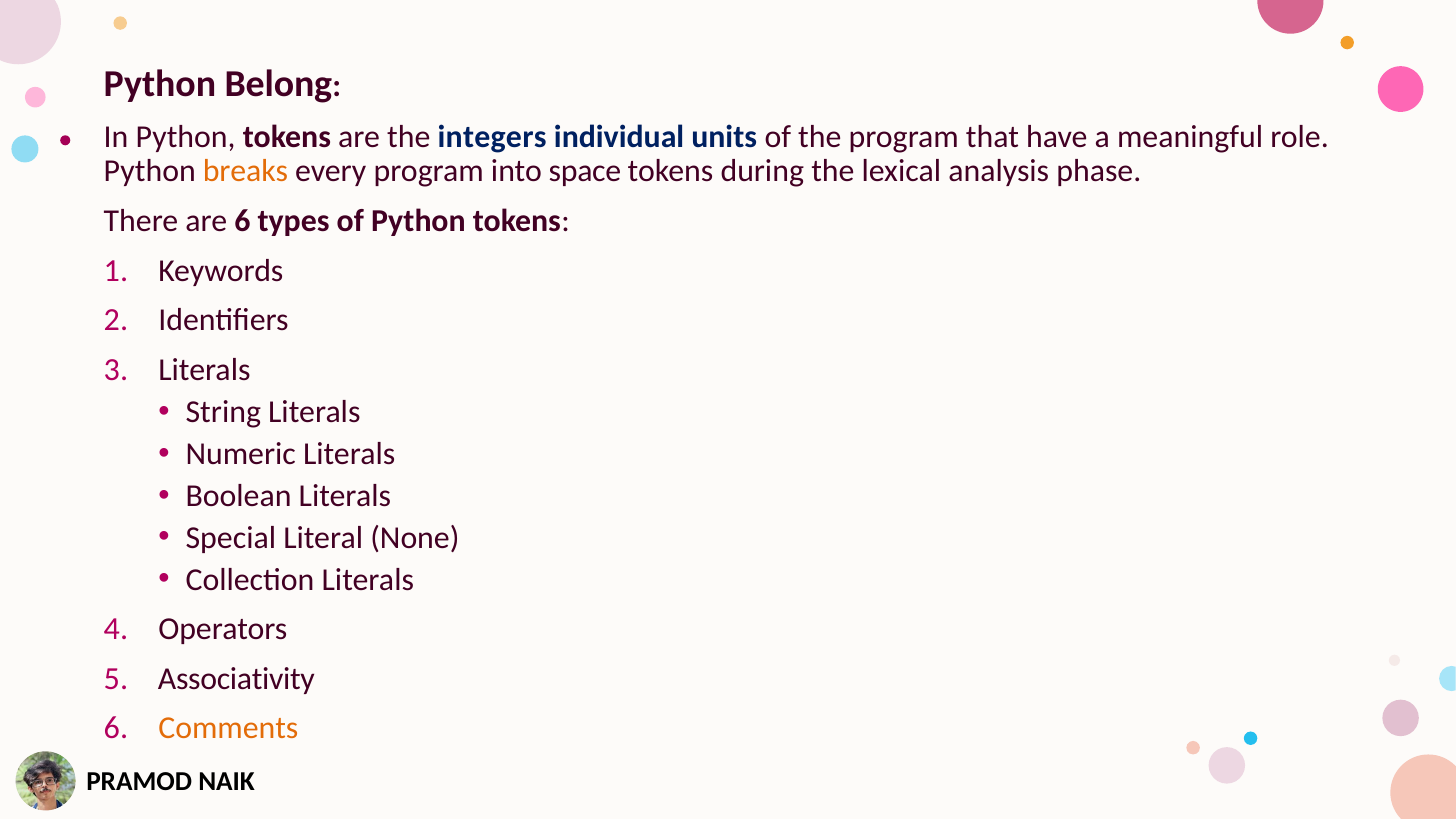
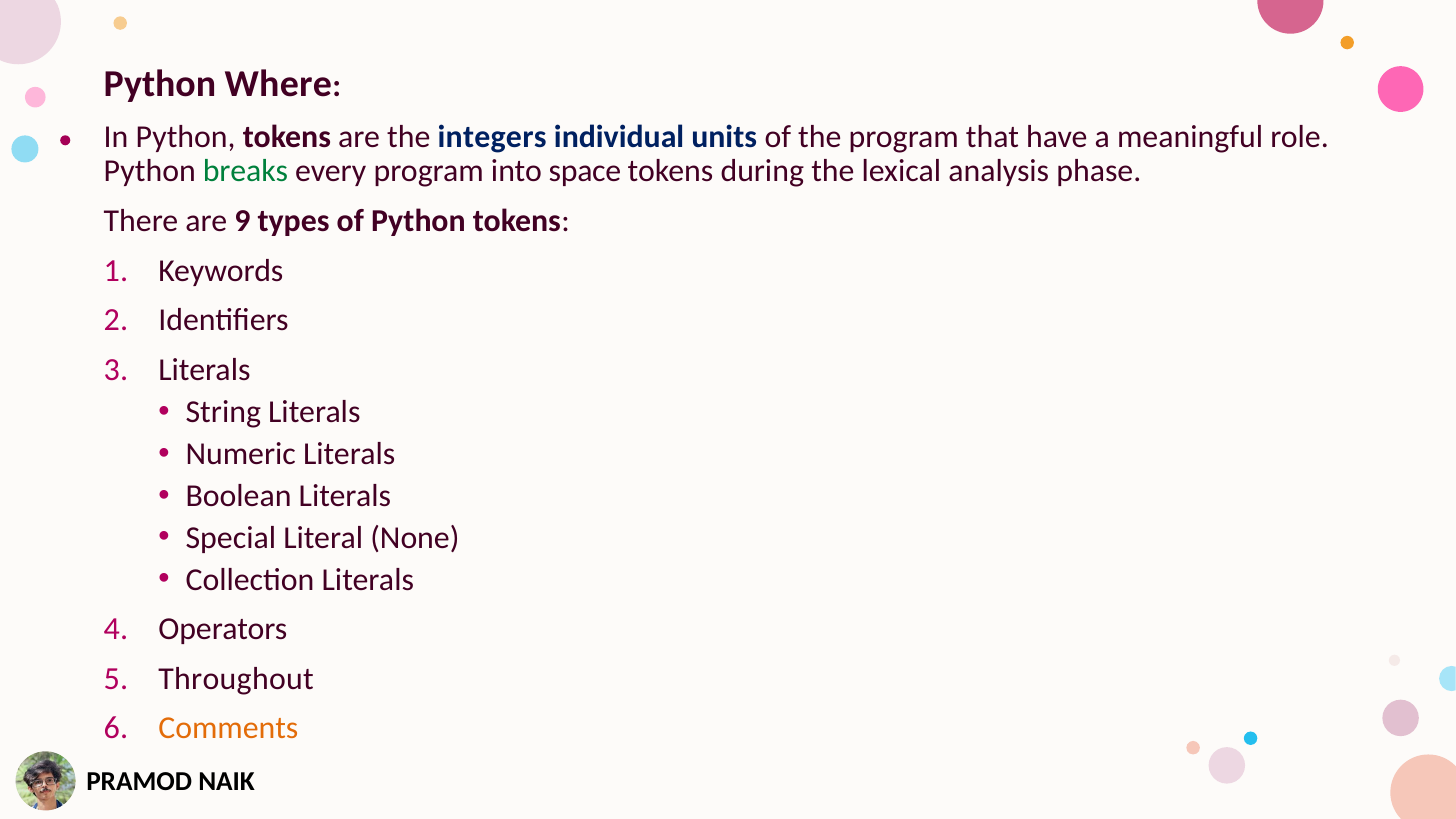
Belong: Belong -> Where (278, 84)
breaks colour: orange -> green (246, 171)
are 6: 6 -> 9 (242, 221)
Associativity: Associativity -> Throughout (236, 679)
